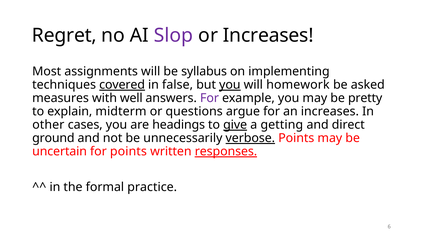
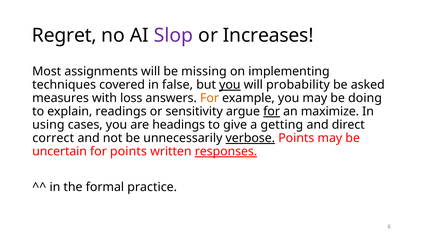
syllabus: syllabus -> missing (204, 72)
covered underline: present -> none (122, 85)
homework: homework -> probability (298, 85)
well: well -> loss (131, 98)
For colour: purple -> orange (209, 98)
pretty: pretty -> doing (365, 98)
midterm: midterm -> readings (121, 111)
questions: questions -> sensitivity (194, 111)
for underline: none -> present (272, 111)
an increases: increases -> maximize (330, 111)
other: other -> using (48, 125)
give underline: present -> none (235, 125)
ground: ground -> correct (53, 138)
